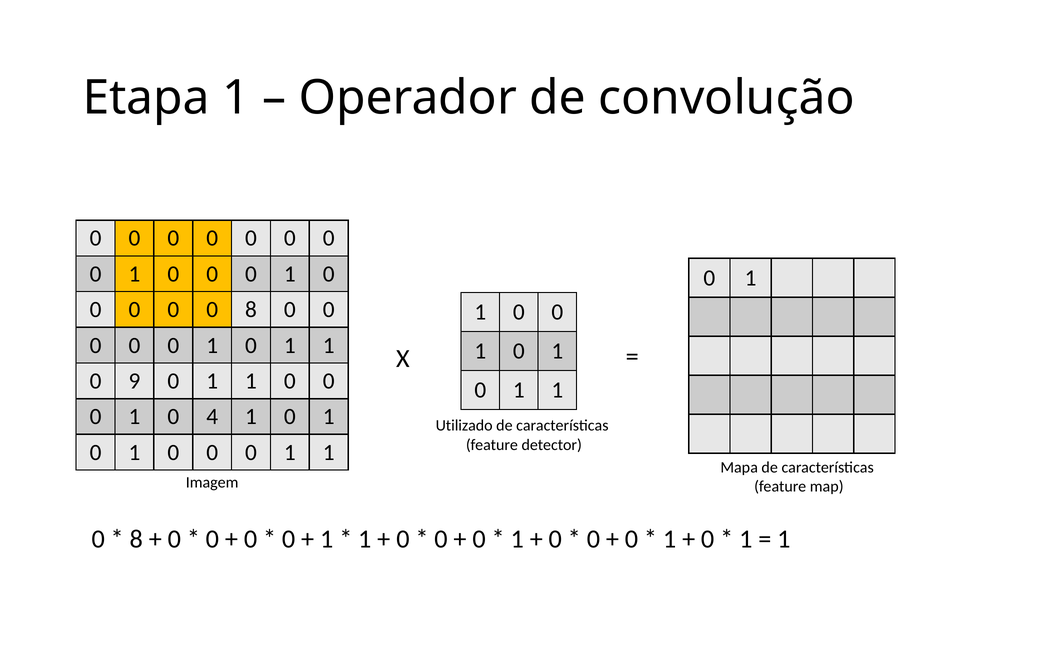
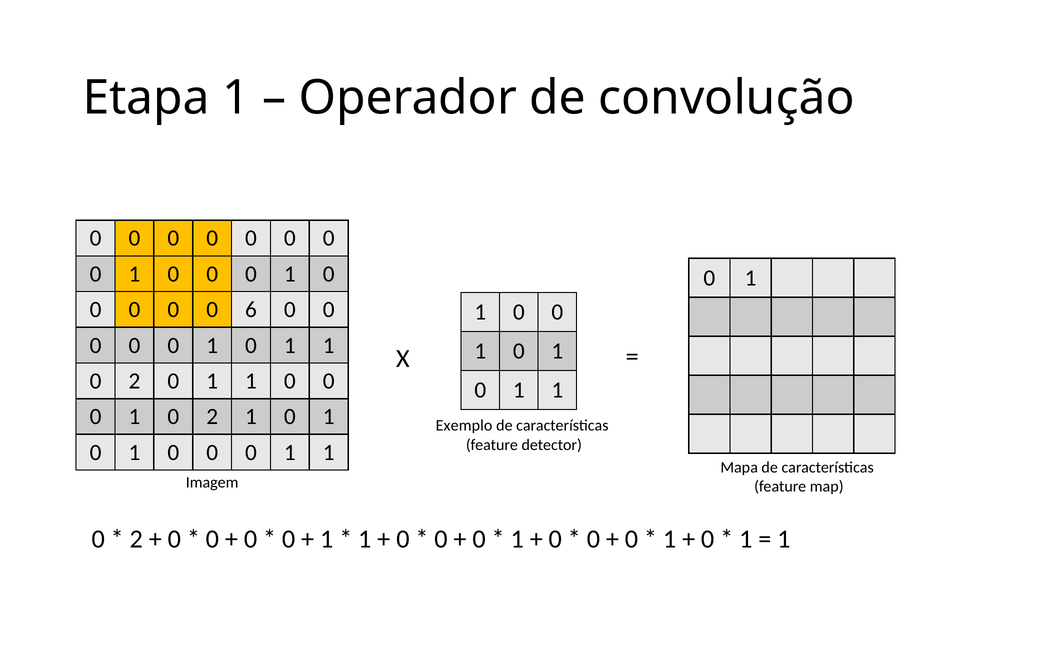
0 8: 8 -> 6 (251, 310)
9: 9 -> 2 (134, 381)
0 1 0 4: 4 -> 2 (212, 417)
Utilizado: Utilizado -> Exemplo (464, 426)
8: 8 -> 2 (136, 539)
